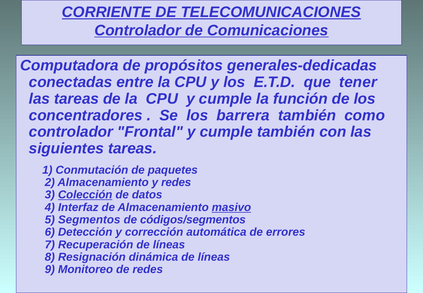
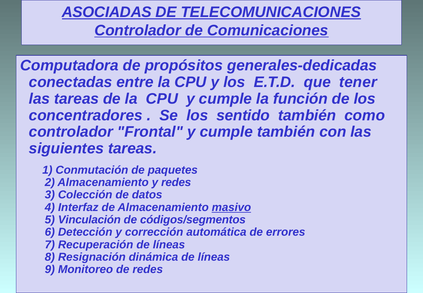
CORRIENTE: CORRIENTE -> ASOCIADAS (107, 12)
barrera: barrera -> sentido (243, 115)
Colección underline: present -> none (85, 195)
Segmentos: Segmentos -> Vinculación (89, 220)
